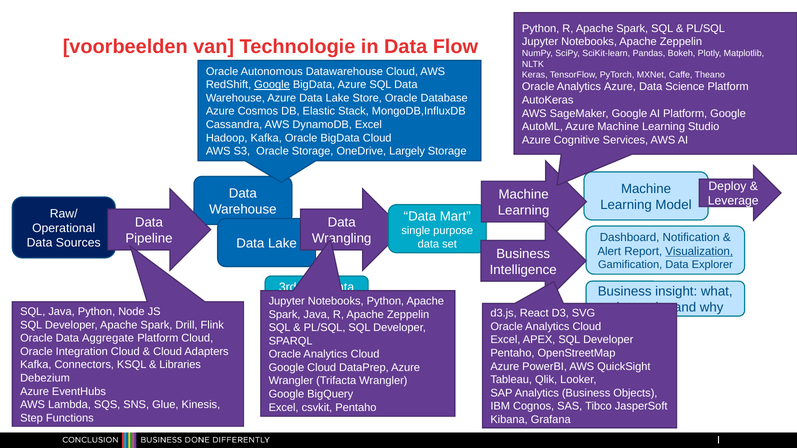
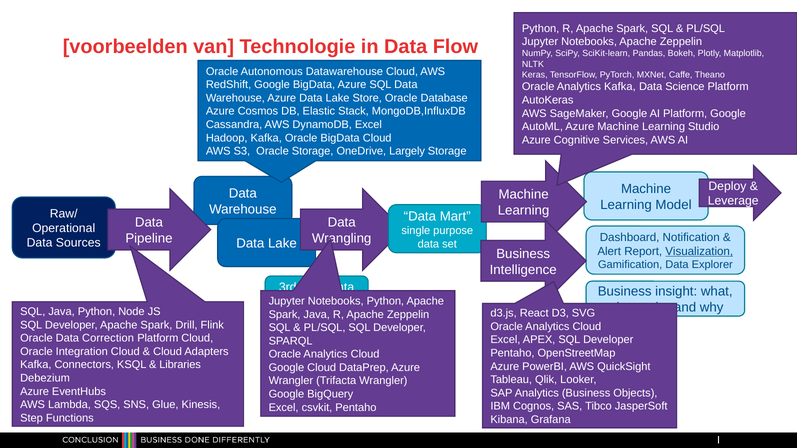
Google underline: present -> none (272, 85)
Analytics Azure: Azure -> Kafka (620, 87)
Aggregate: Aggregate -> Correction (108, 338)
